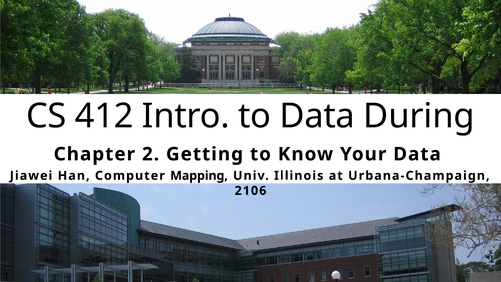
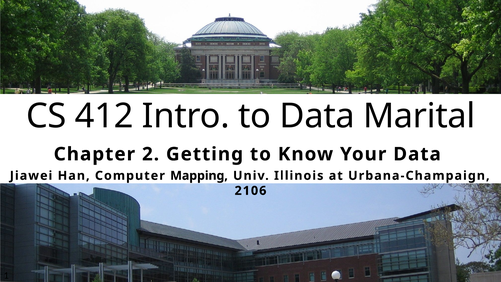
During: During -> Marital (419, 116)
